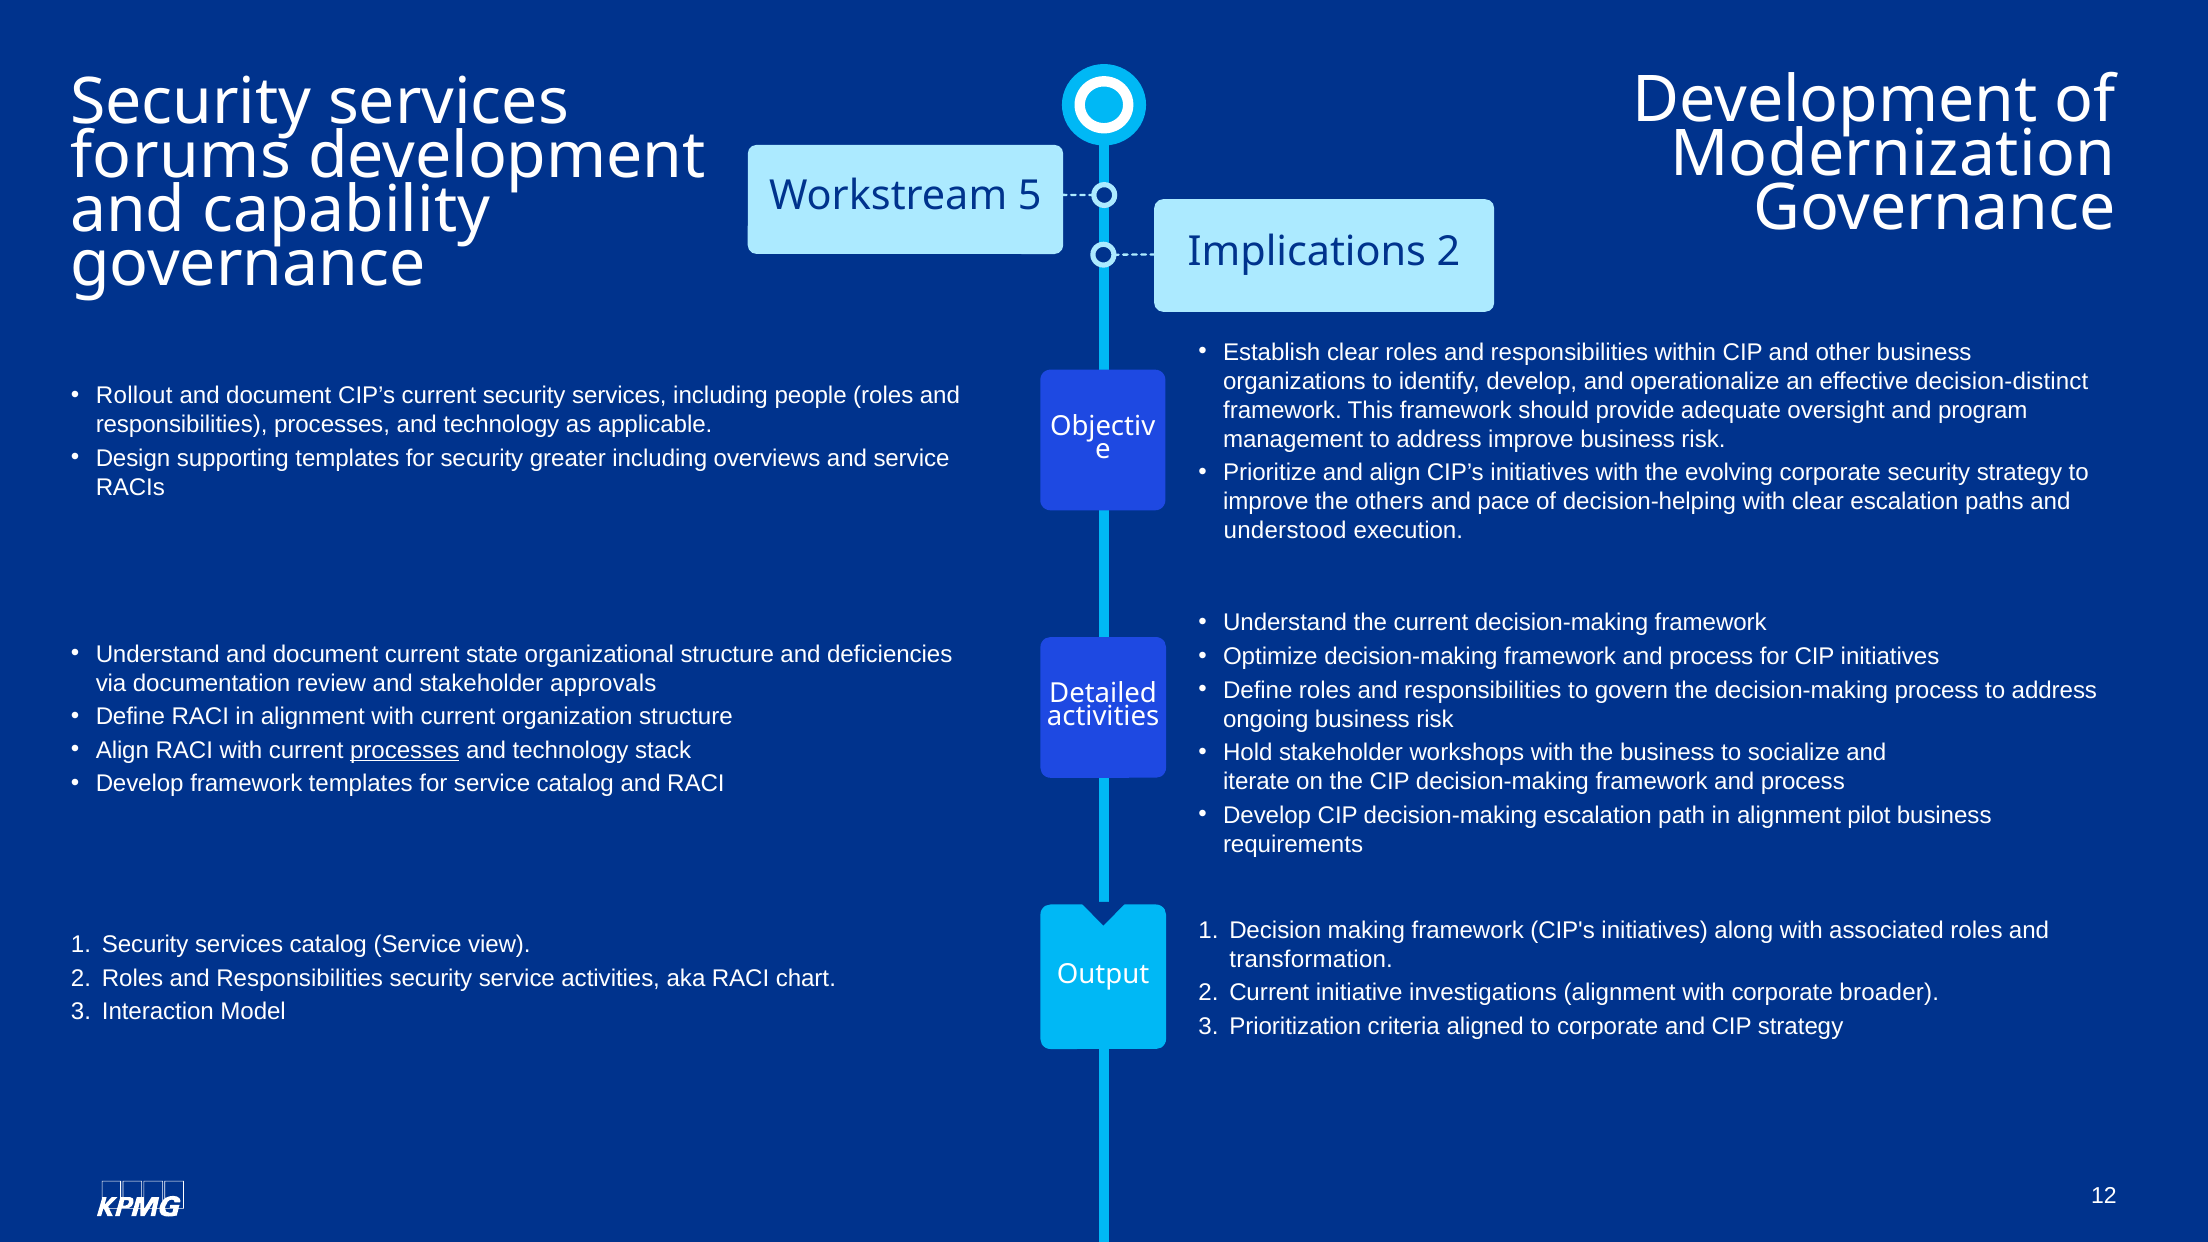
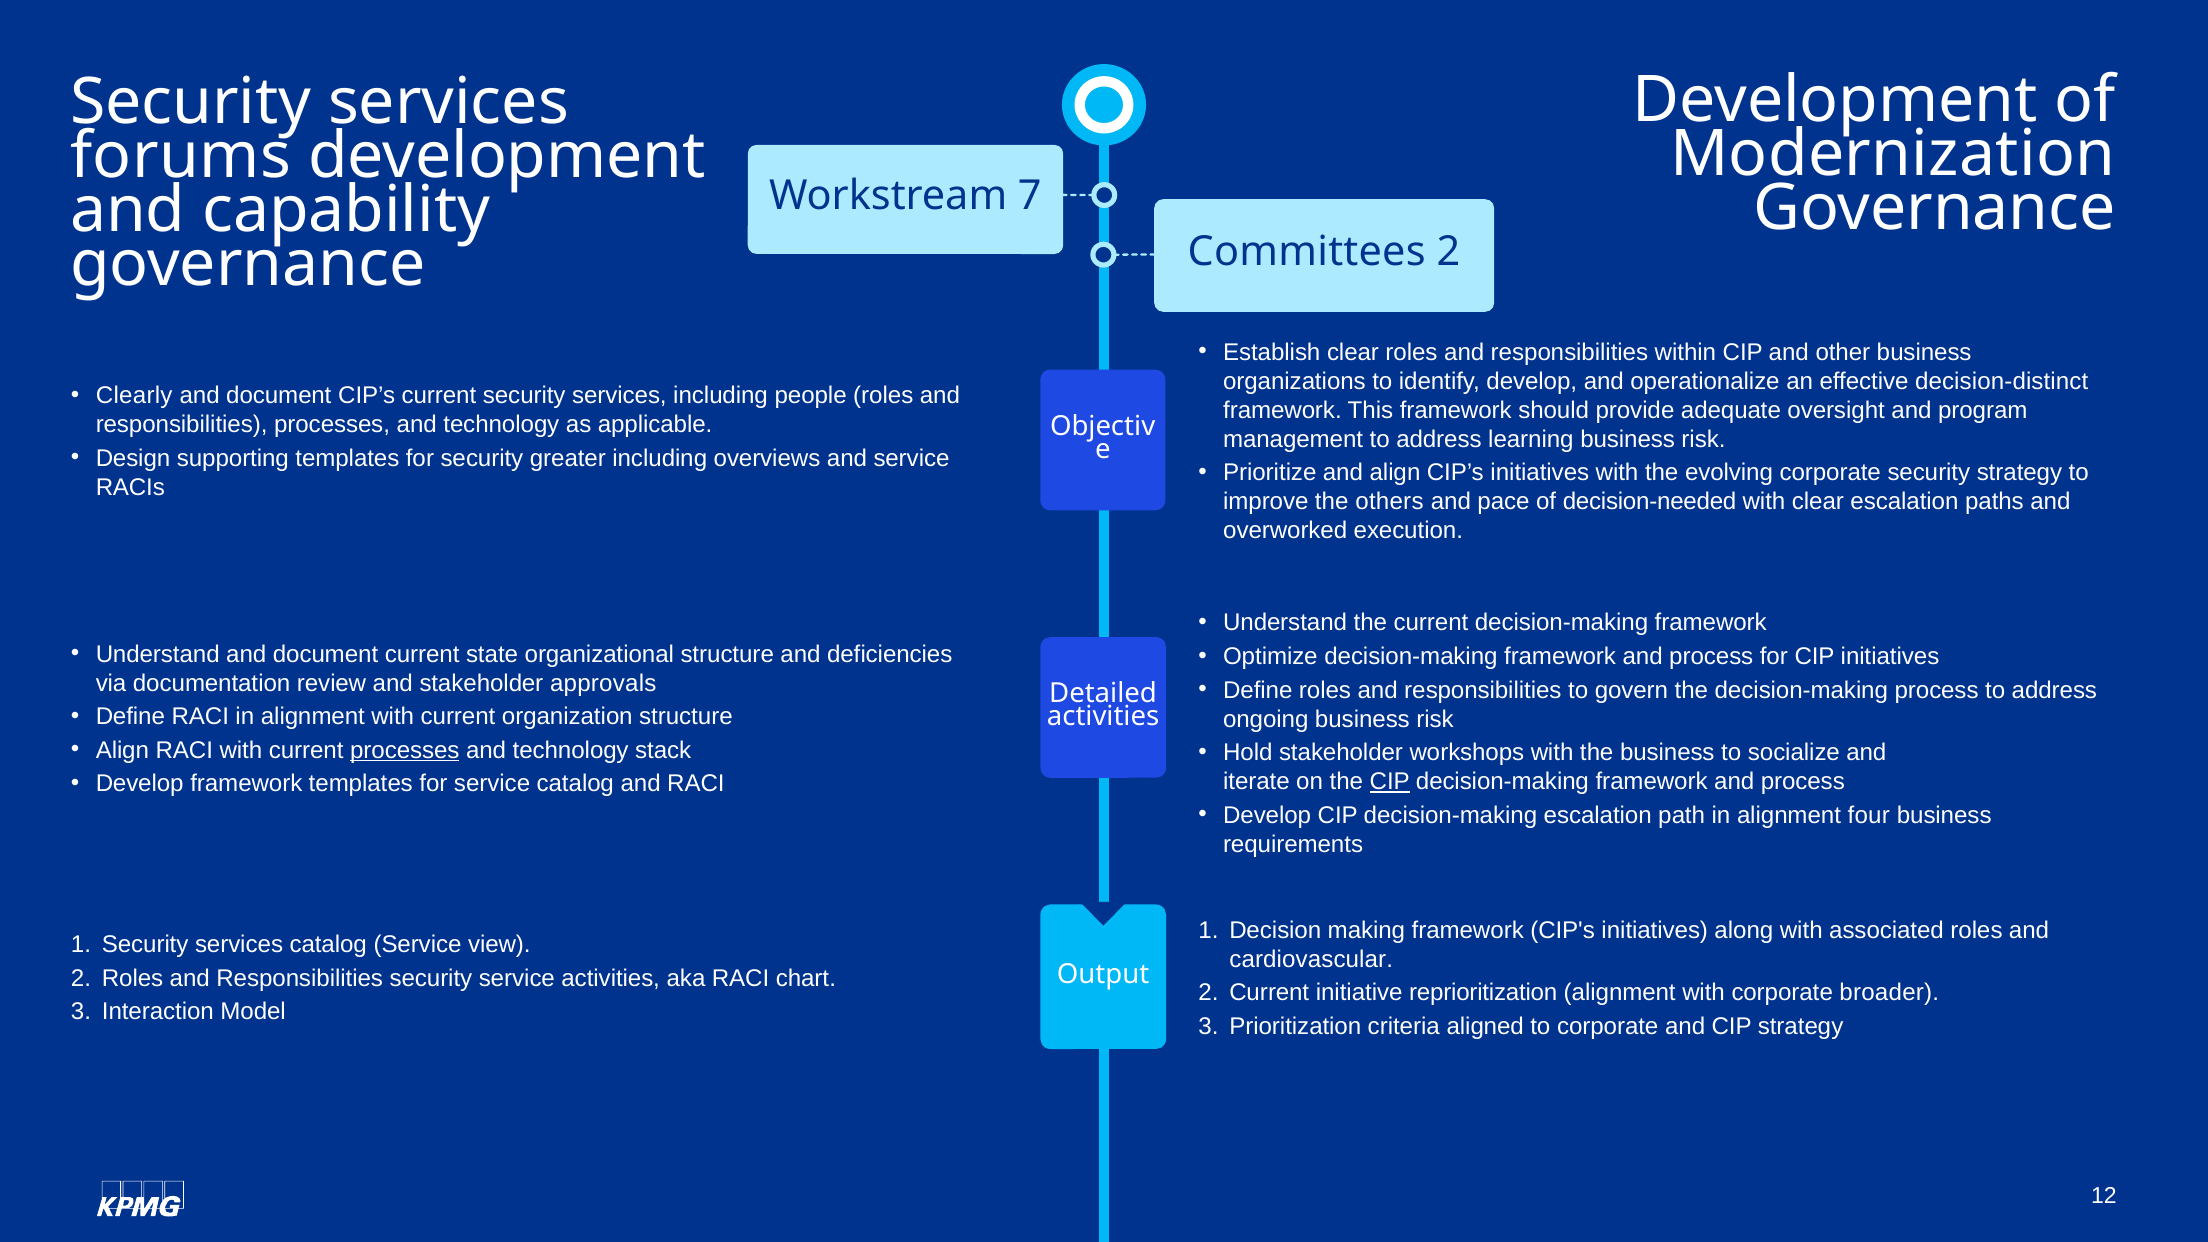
5: 5 -> 7 (1030, 196)
Implications: Implications -> Committees (1307, 252)
Rollout: Rollout -> Clearly (134, 396)
address improve: improve -> learning (1531, 439)
decision-helping: decision-helping -> decision-needed (1650, 502)
understood: understood -> overworked (1285, 531)
CIP underline: none -> present (1390, 782)
pilot: pilot -> four (1869, 815)
transformation: transformation -> cardiovascular (1311, 959)
investigations: investigations -> reprioritization (1483, 993)
